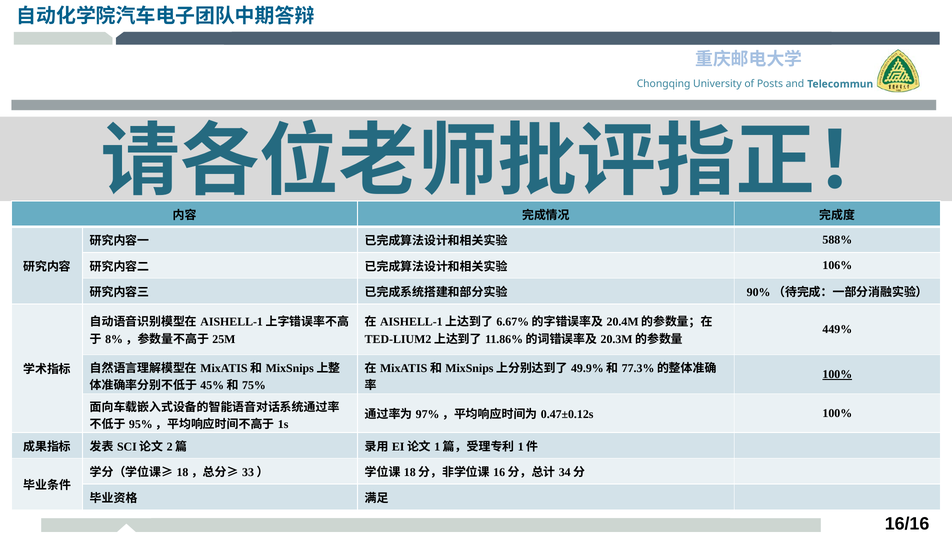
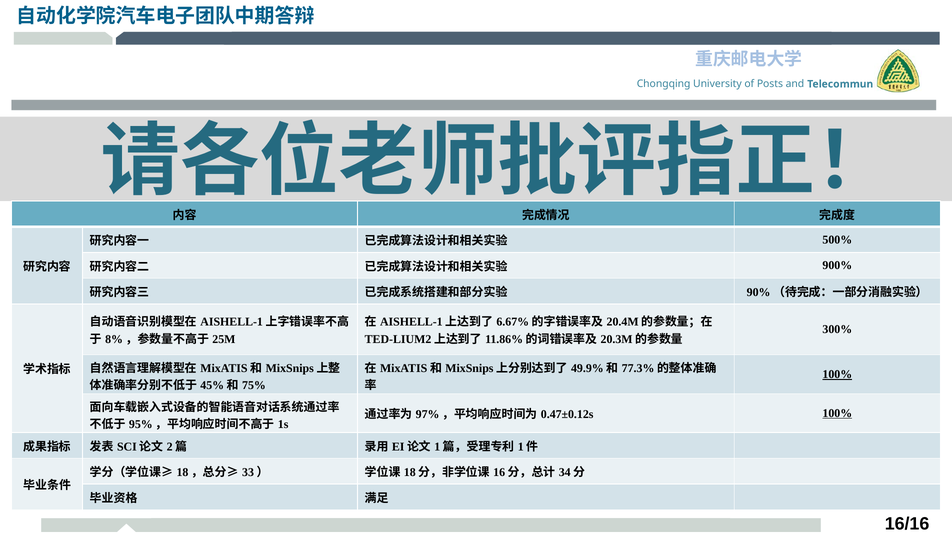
588%: 588% -> 500% (837, 240)
106%: 106% -> 900% (837, 265)
449%: 449% -> 300% (837, 329)
100% underline: none -> present (837, 413)
